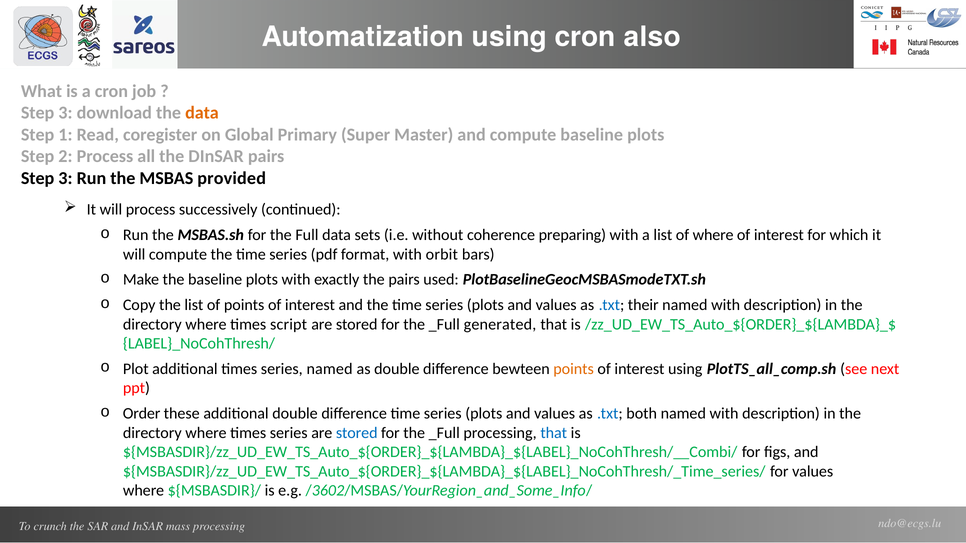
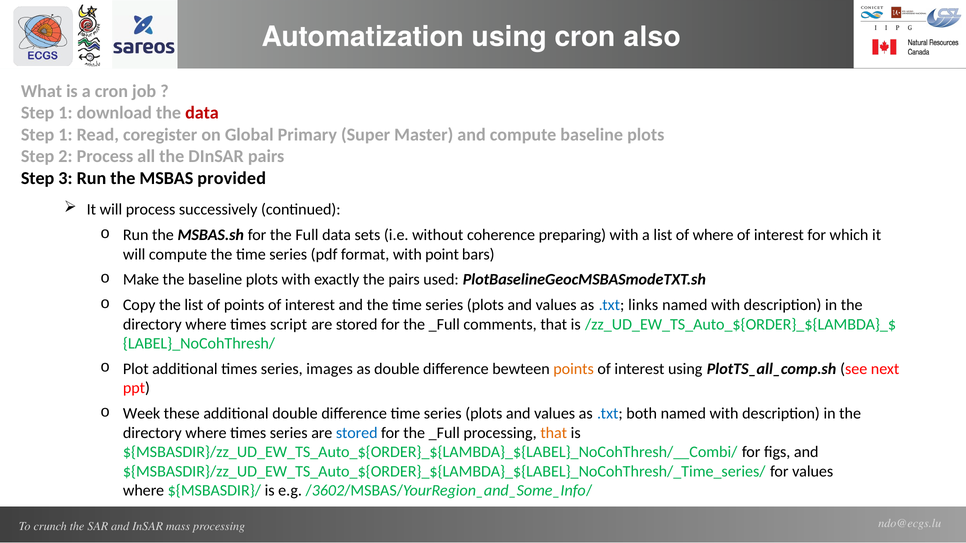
3: 3 -> 1 (65, 113)
data colour: orange -> red (202, 113)
orbit: orbit -> point (442, 254)
their: their -> links (643, 305)
generated: generated -> comments (500, 324)
series named: named -> images (330, 369)
Order: Order -> Week (142, 414)
that colour: blue -> orange (554, 433)
